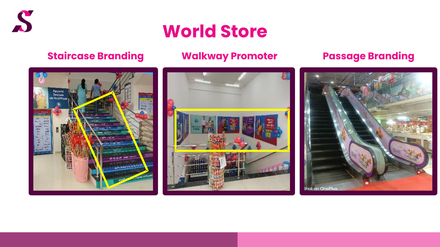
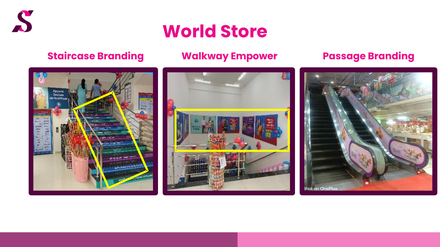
Promoter: Promoter -> Empower (254, 56)
